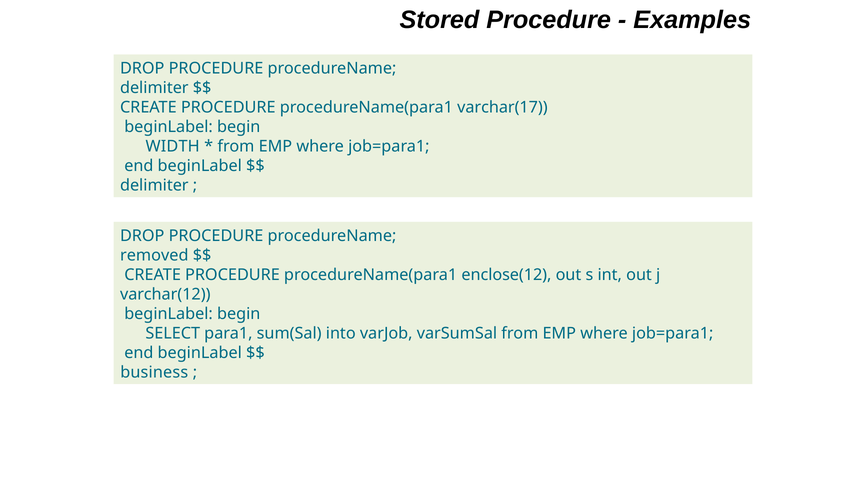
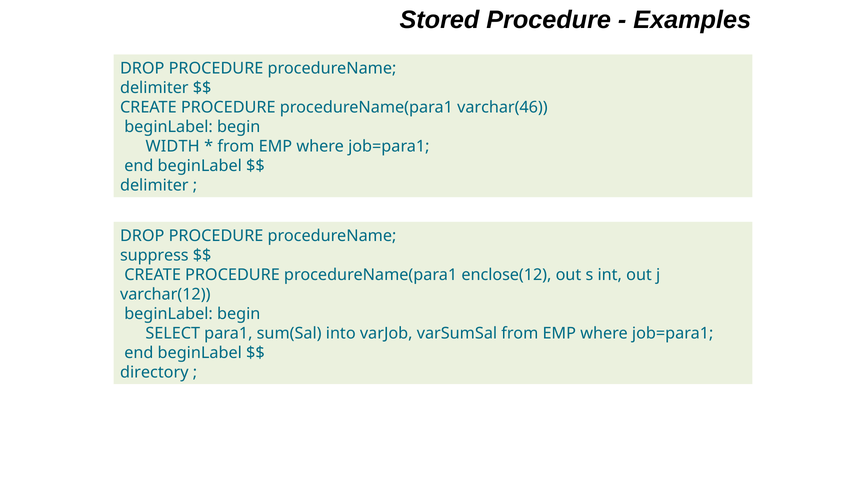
varchar(17: varchar(17 -> varchar(46 (502, 108)
removed: removed -> suppress (154, 255)
business: business -> directory (154, 372)
